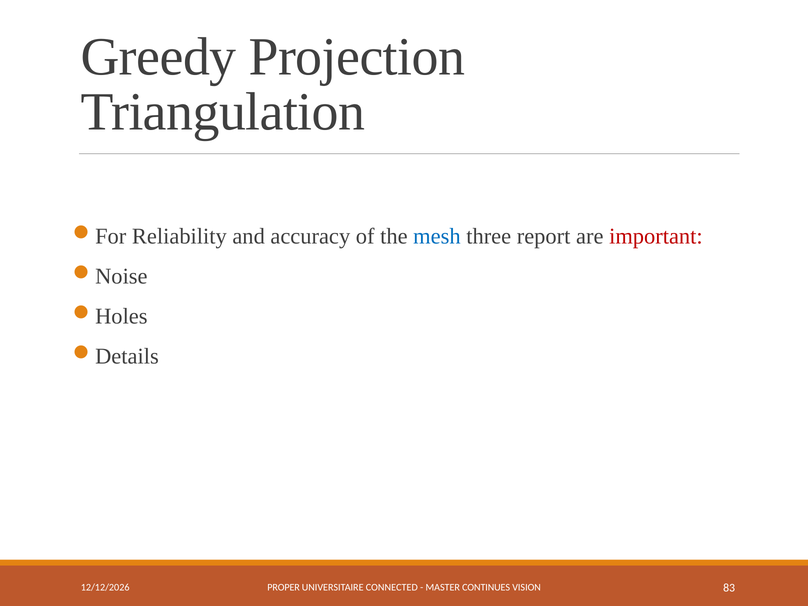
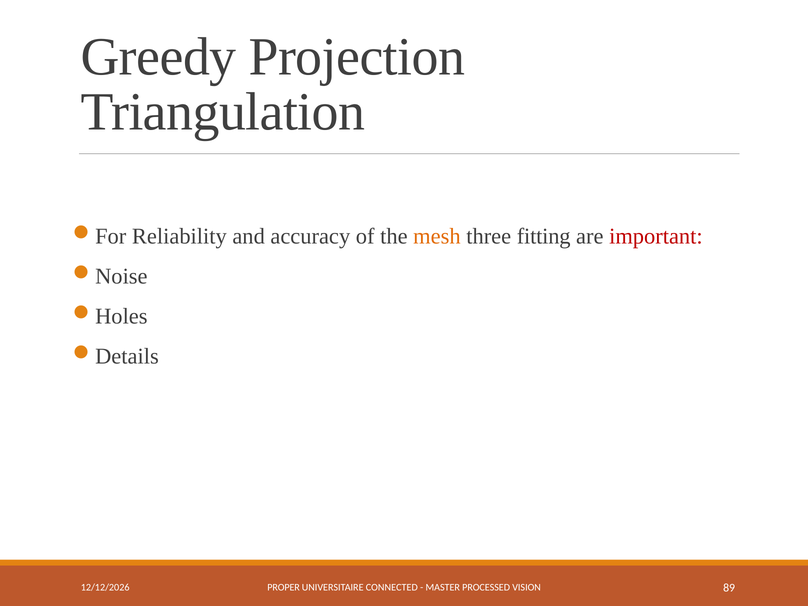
mesh colour: blue -> orange (437, 236)
report: report -> fitting (544, 236)
CONTINUES: CONTINUES -> PROCESSED (486, 588)
83: 83 -> 89 (729, 588)
